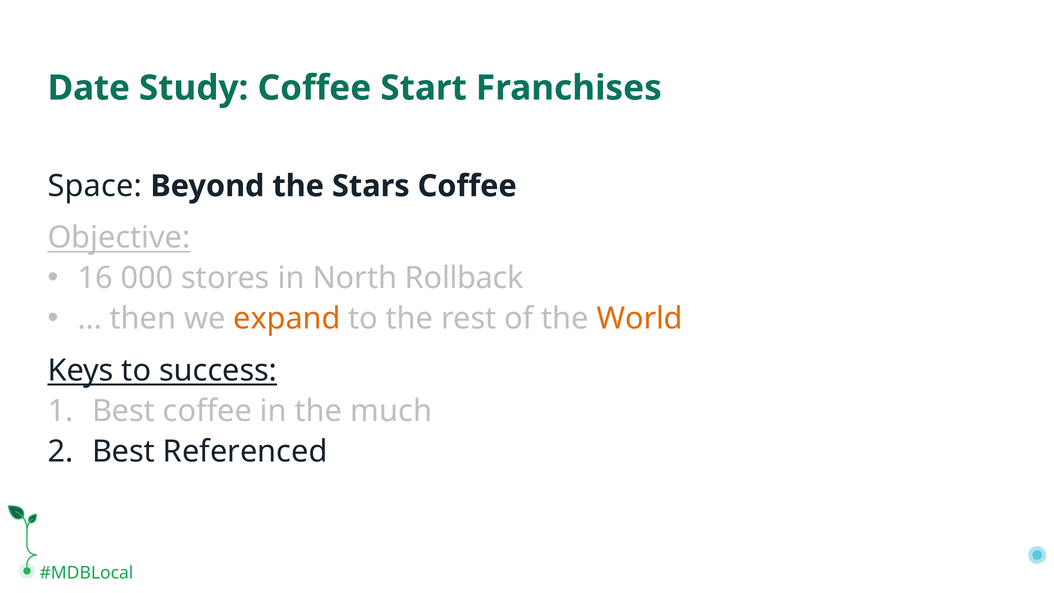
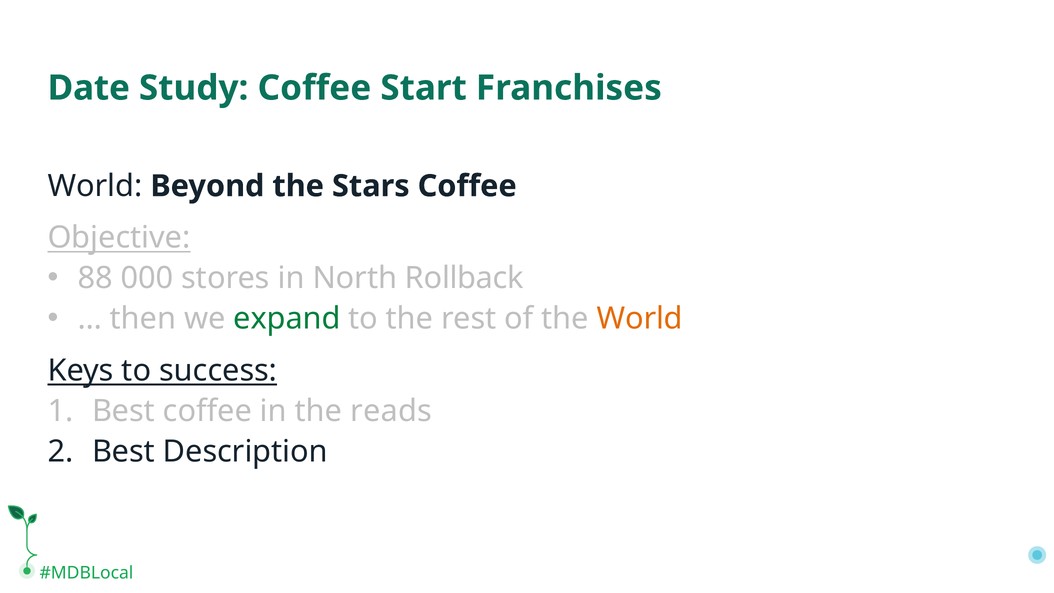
Space: Space -> World (95, 186)
16: 16 -> 88 (95, 278)
expand colour: orange -> green (287, 319)
much: much -> reads (391, 411)
Referenced: Referenced -> Description (245, 452)
